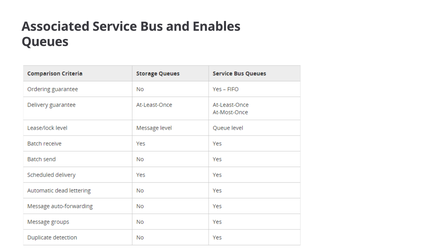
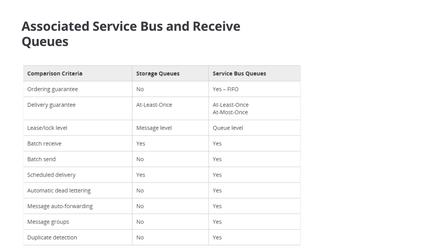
Enables: Enables -> Receive (217, 27)
